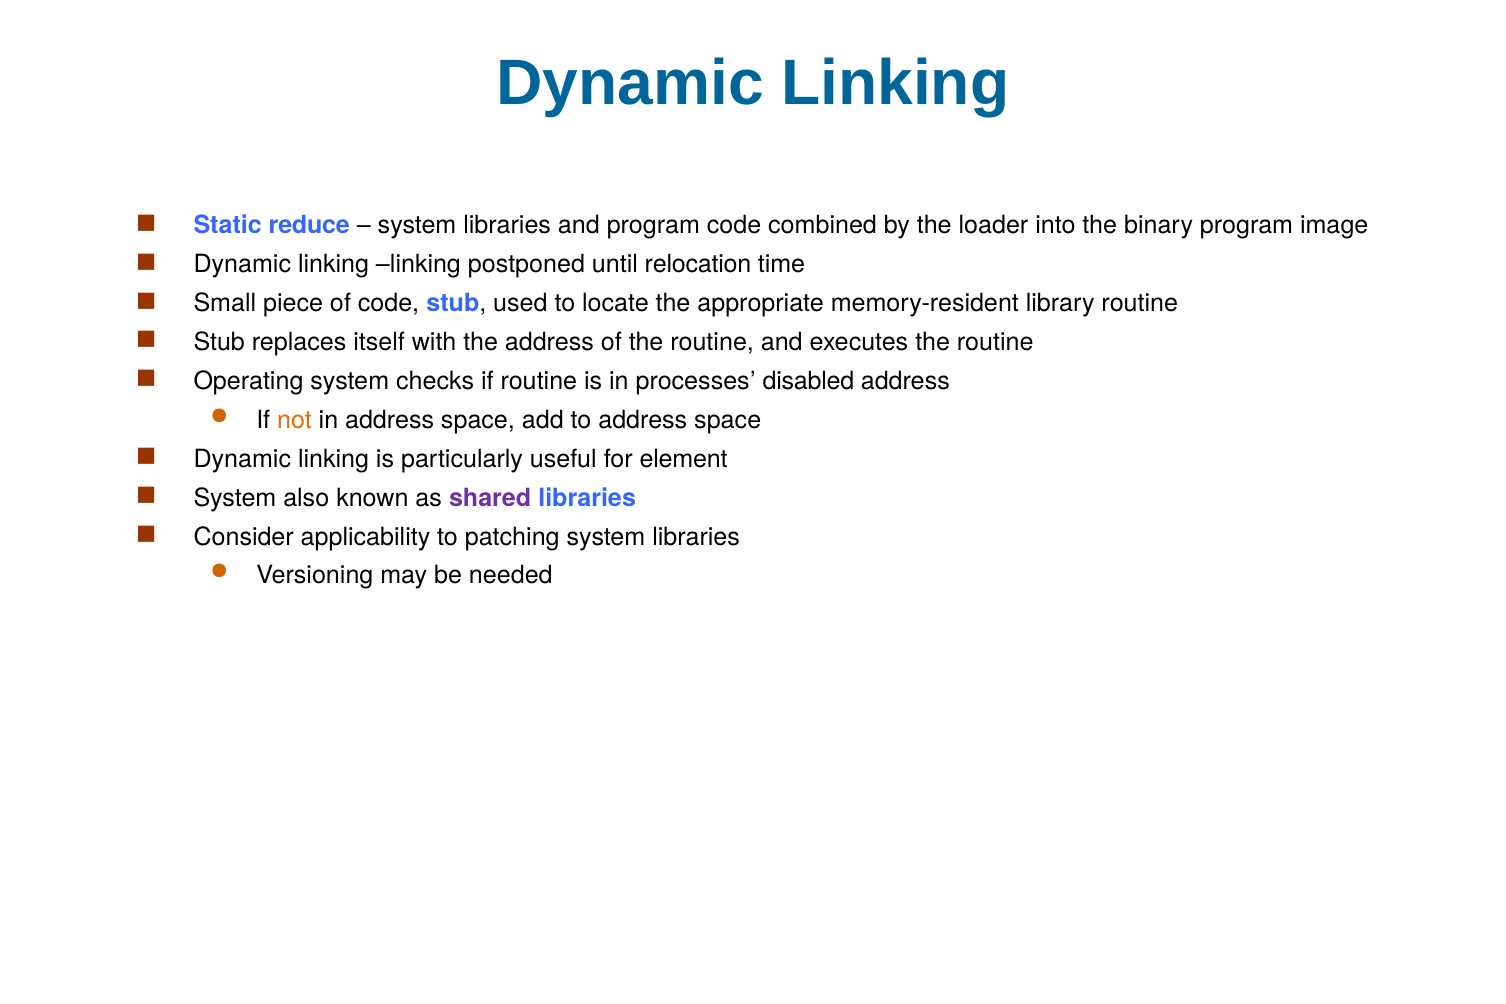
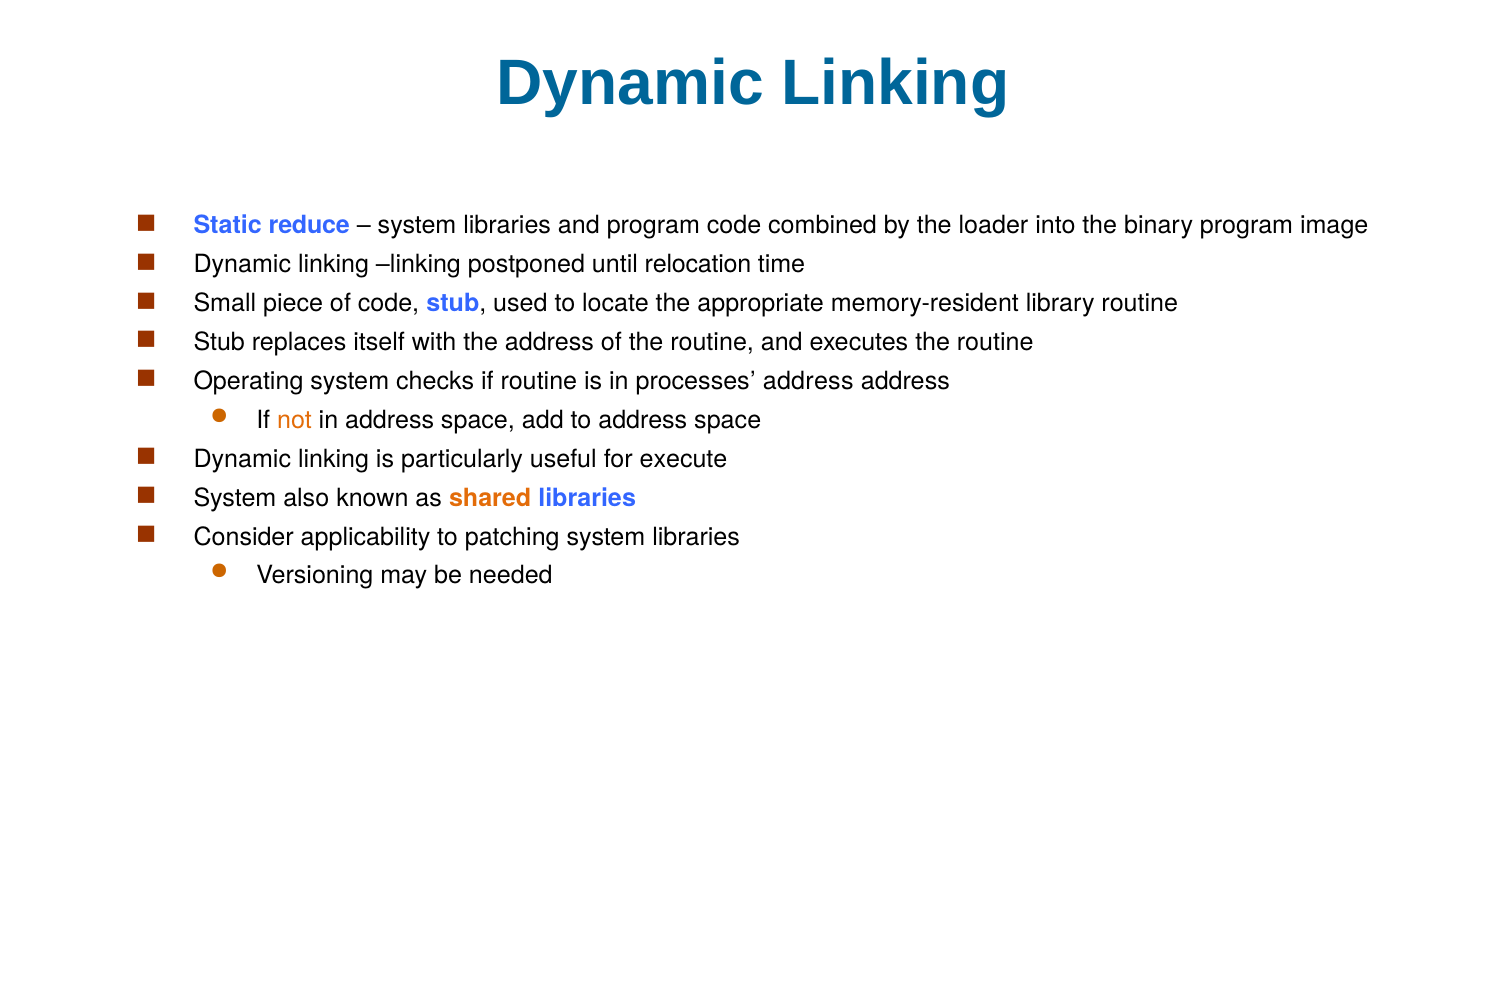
processes disabled: disabled -> address (808, 381)
element: element -> execute (684, 459)
shared colour: purple -> orange (490, 498)
